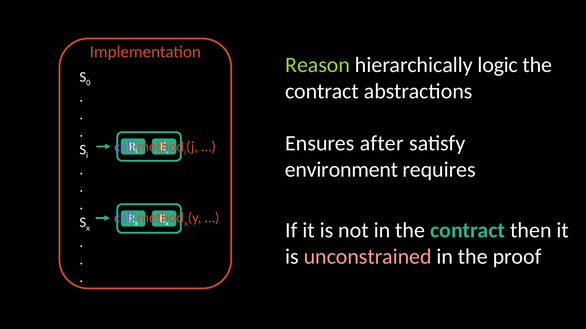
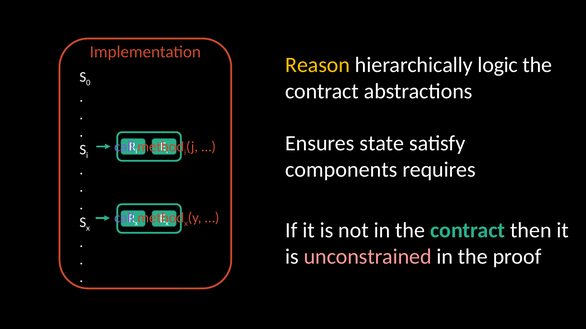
Reason colour: light green -> yellow (318, 65)
after: after -> state (382, 144)
environment: environment -> components (341, 170)
